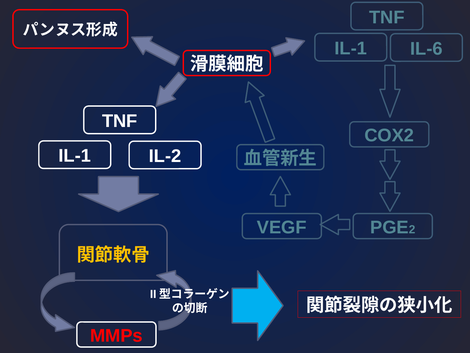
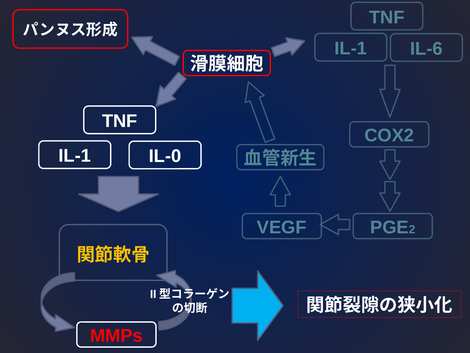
IL-2: IL-2 -> IL-0 (165, 156)
